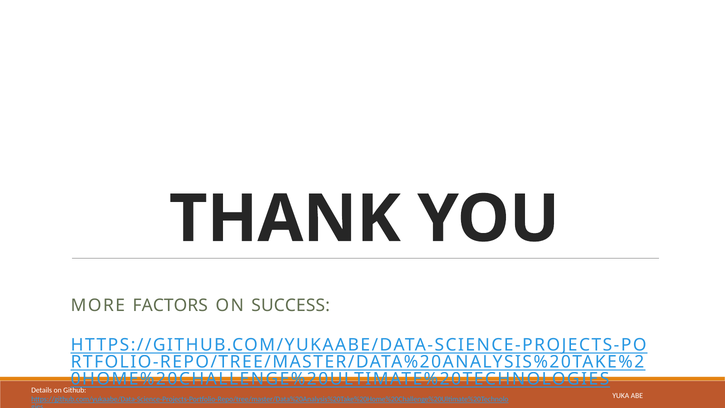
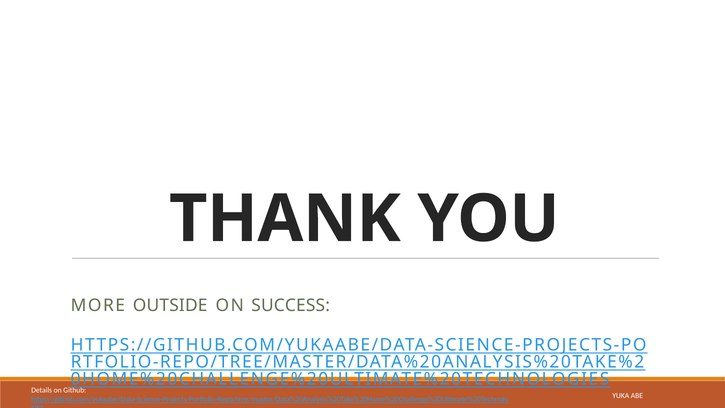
FACTORS: FACTORS -> OUTSIDE (170, 305)
